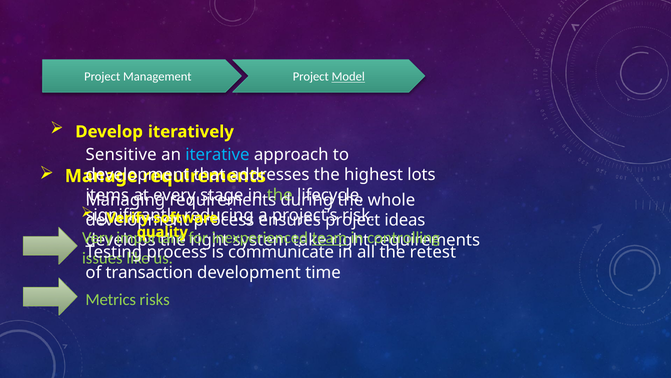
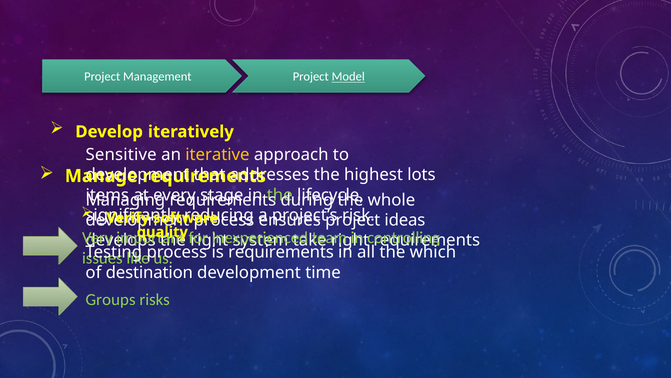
iterative colour: light blue -> yellow (217, 154)
team underline: present -> none (329, 238)
is communicate: communicate -> requirements (281, 252)
retest: retest -> which (433, 252)
transaction: transaction -> destination (149, 272)
Metrics: Metrics -> Groups (111, 299)
